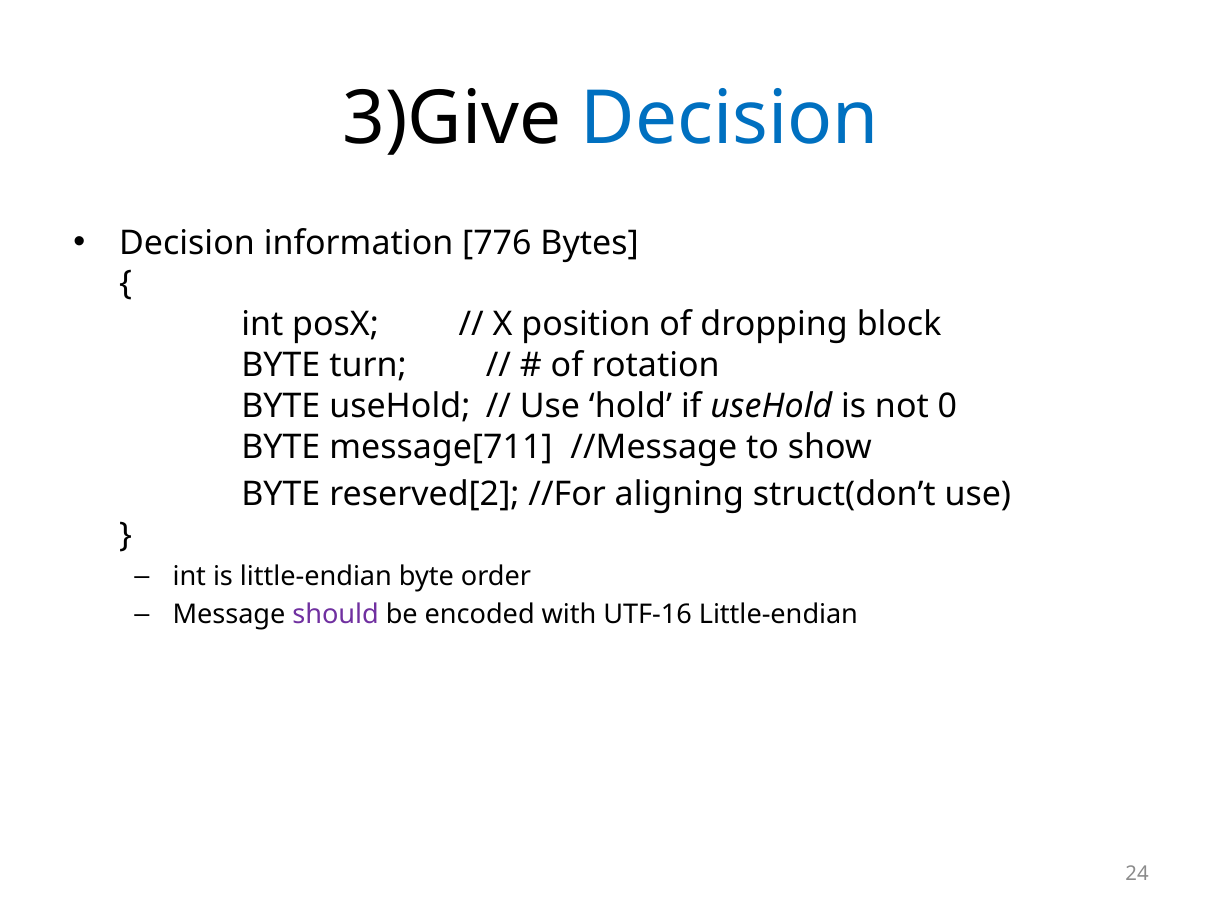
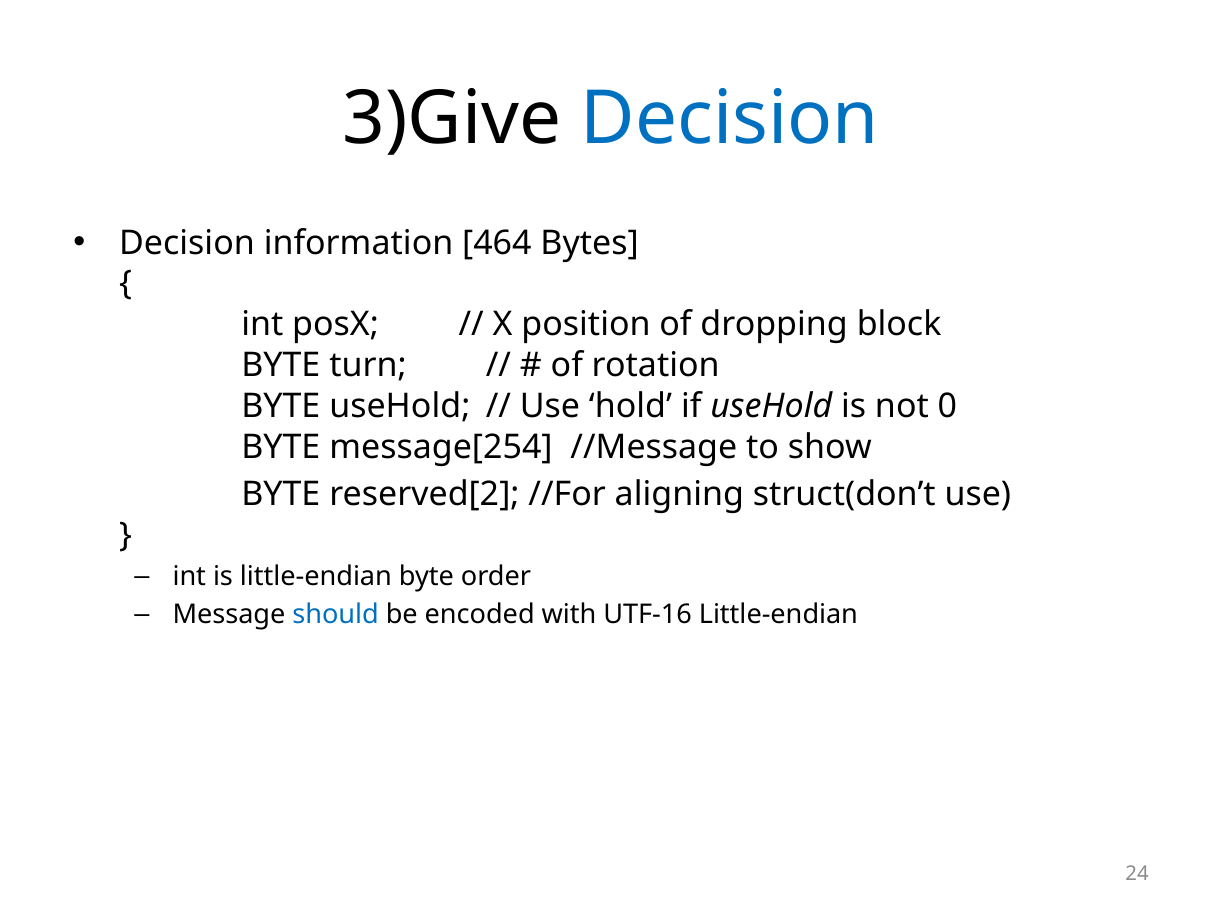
776: 776 -> 464 (497, 243)
message[711: message[711 -> message[254 (441, 447)
should colour: purple -> blue (336, 615)
